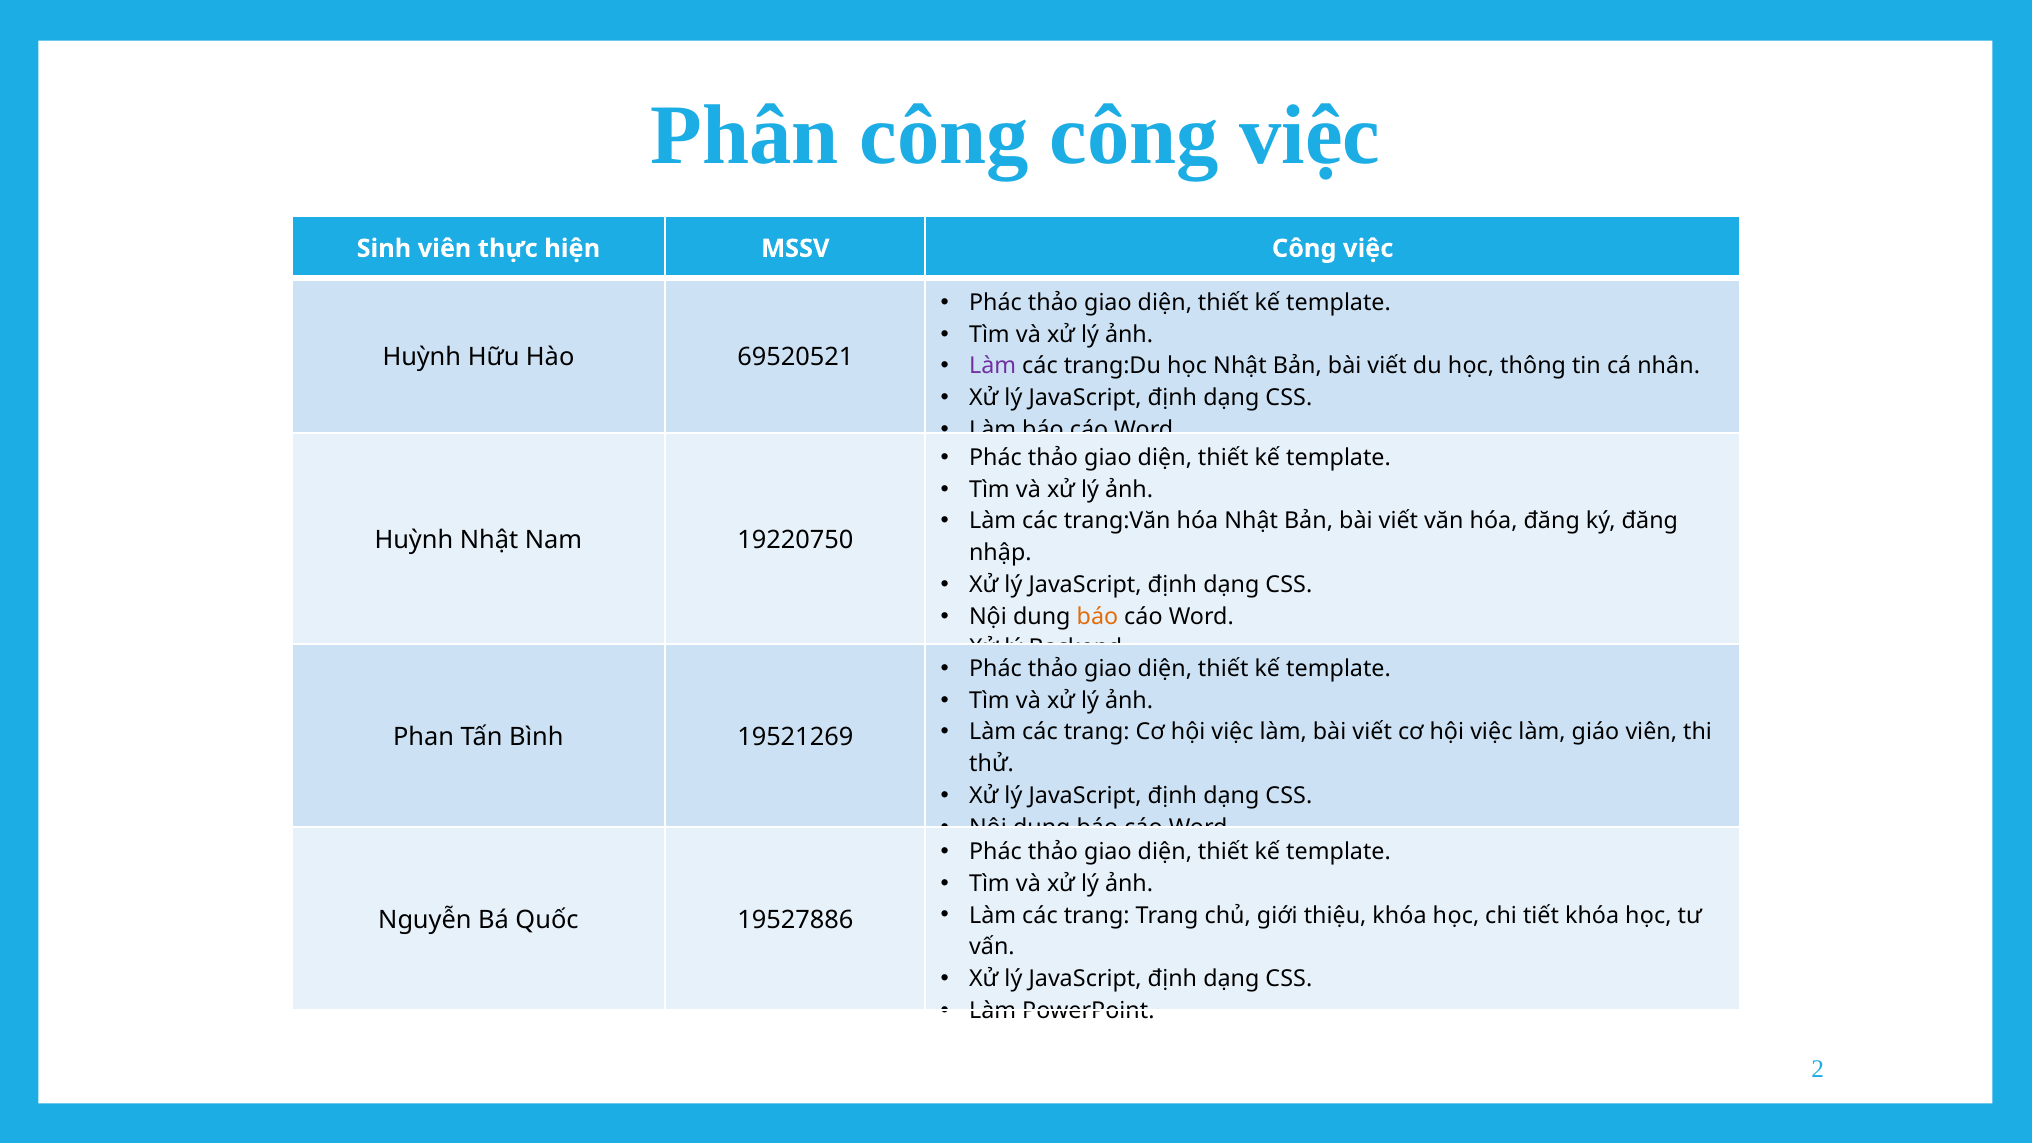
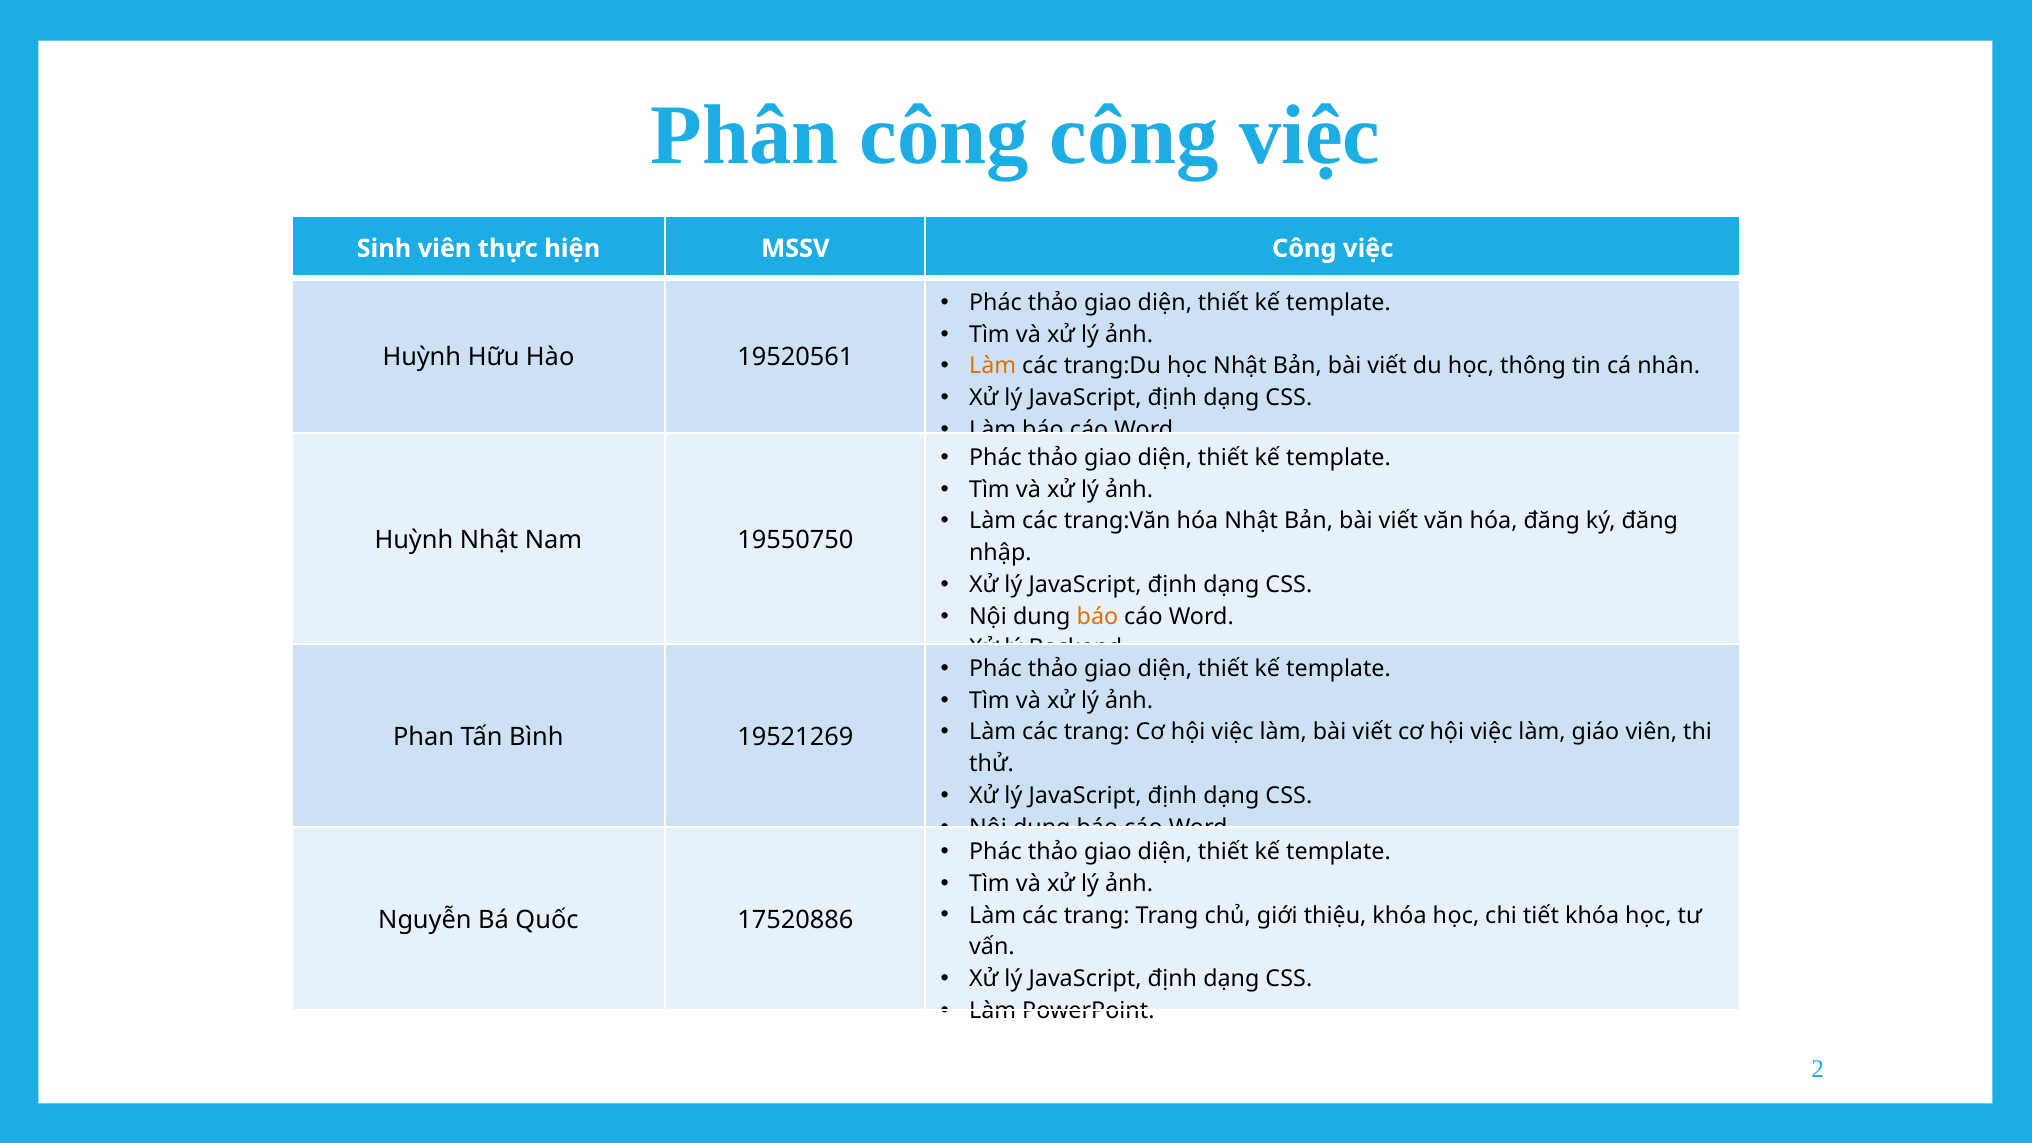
69520521: 69520521 -> 19520561 (795, 357)
Làm colour: purple -> orange (993, 366)
19220750: 19220750 -> 19550750 (795, 540)
19527886: 19527886 -> 17520886 (795, 920)
